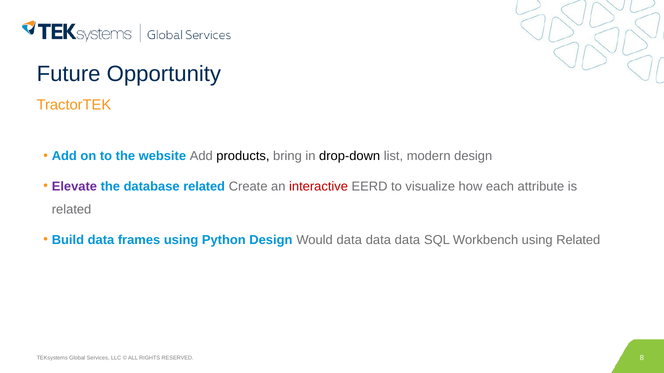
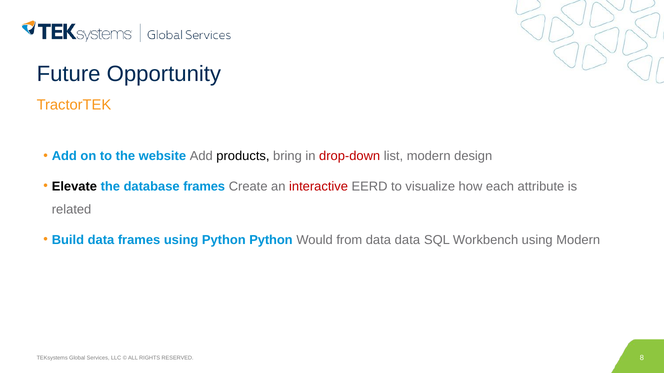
drop-down colour: black -> red (350, 156)
Elevate colour: purple -> black (74, 187)
database related: related -> frames (204, 187)
Python Design: Design -> Python (271, 240)
Would data: data -> from (349, 240)
using Related: Related -> Modern (578, 240)
